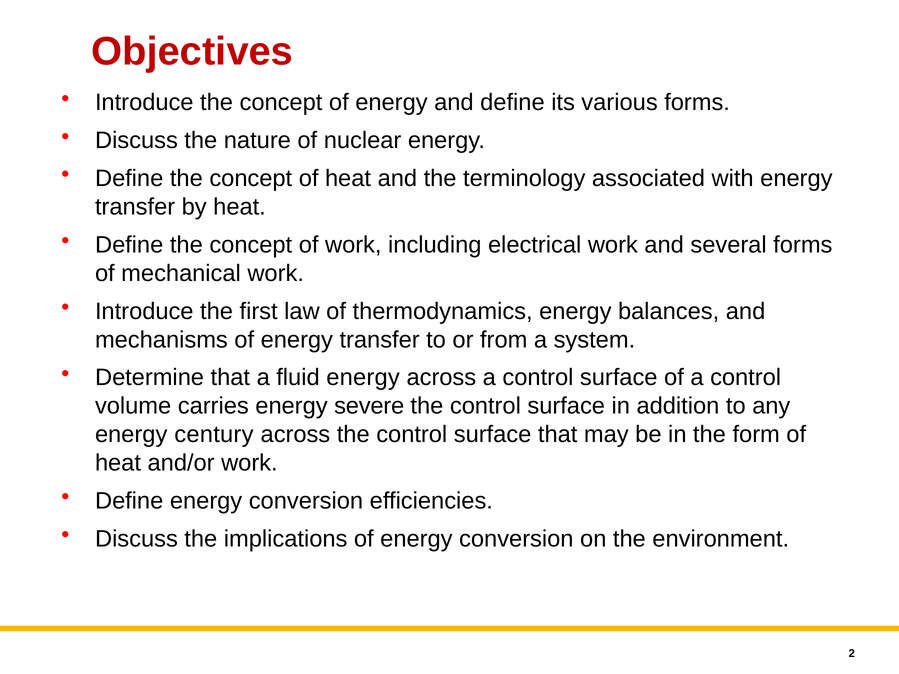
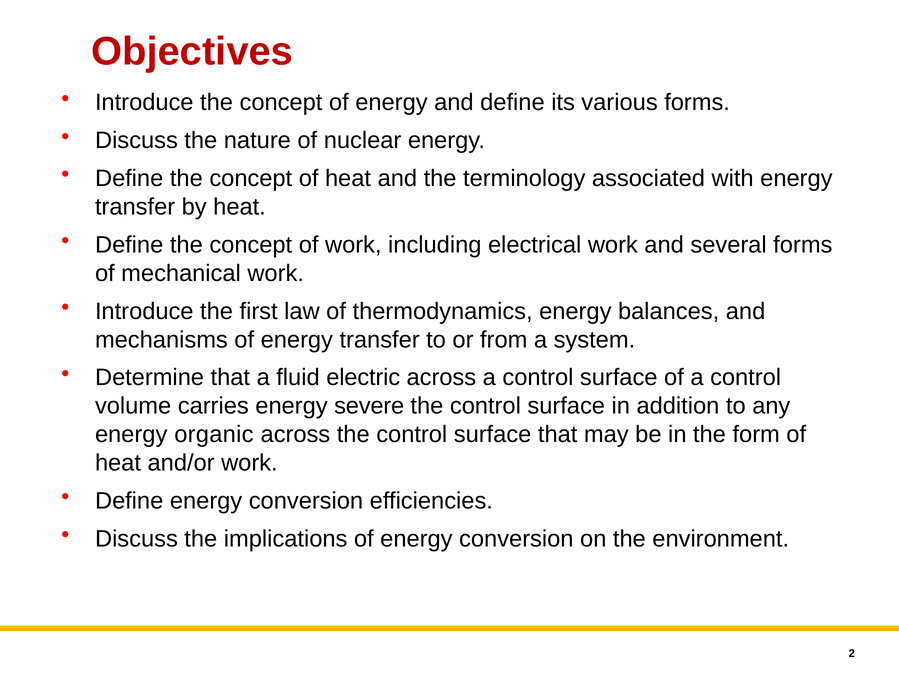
fluid energy: energy -> electric (363, 378)
century: century -> organic (214, 435)
